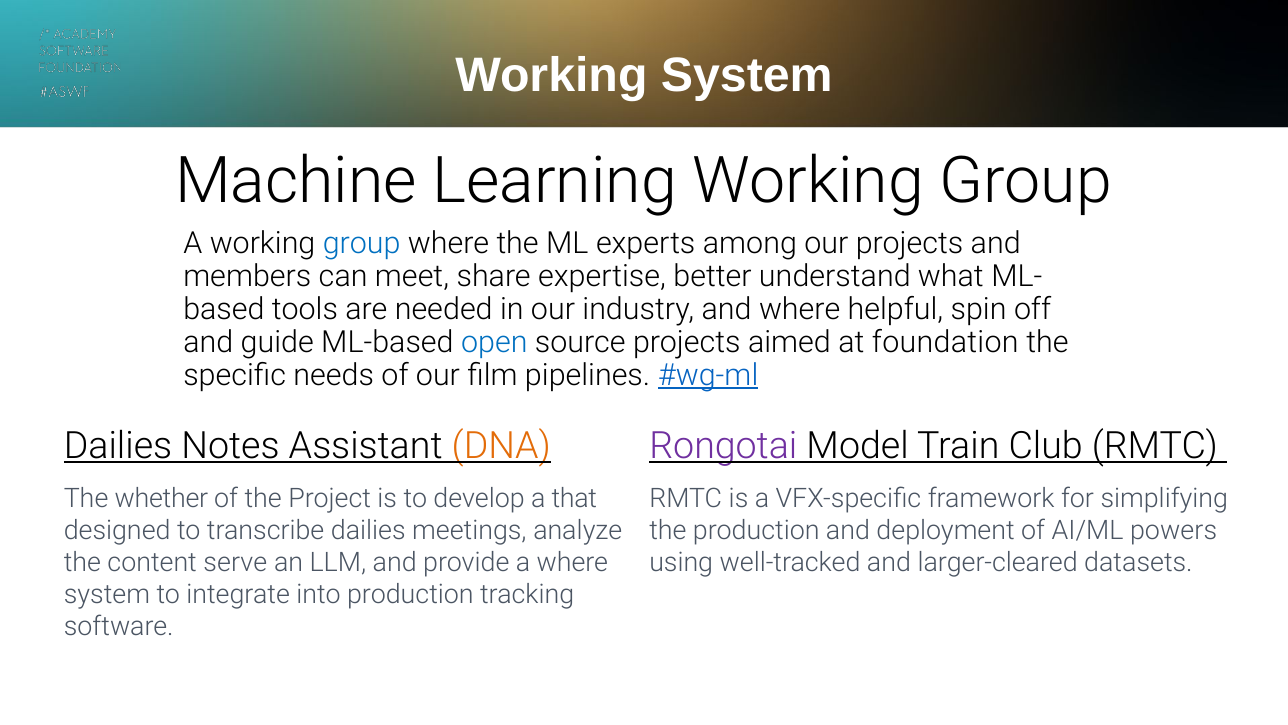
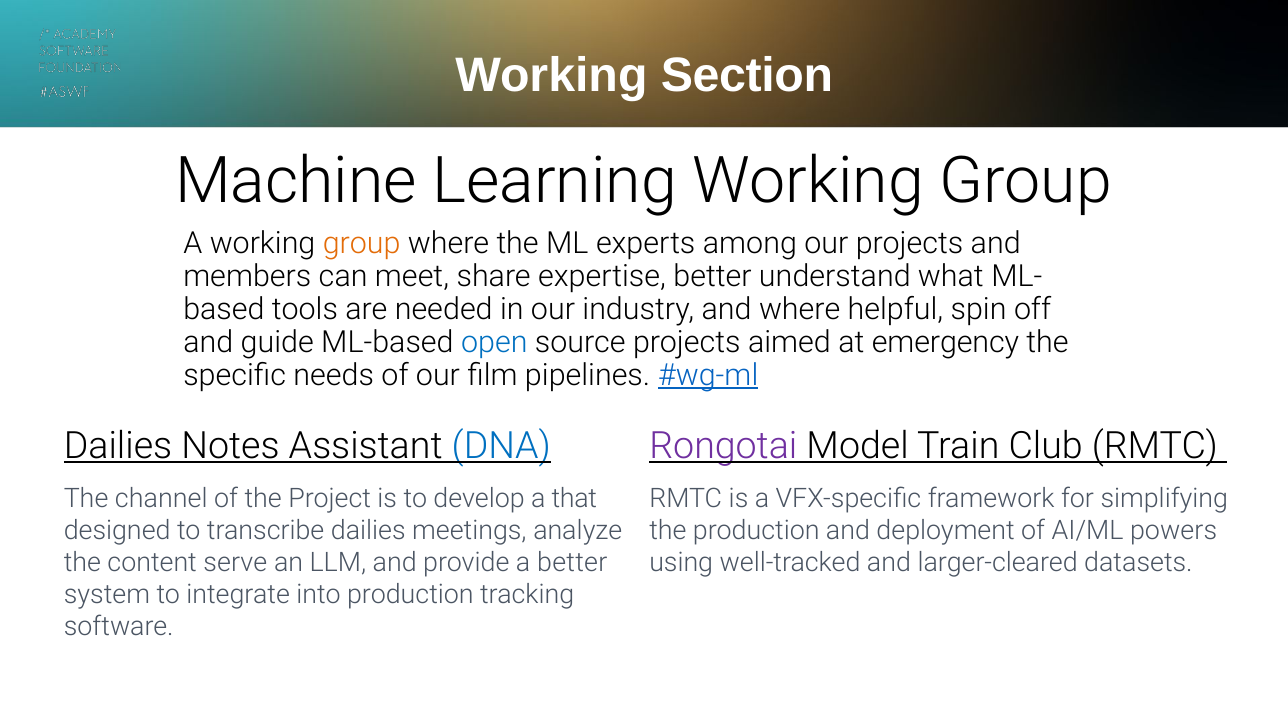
Working System: System -> Section (747, 76)
group colour: blue -> orange (362, 243)
foundation: foundation -> emergency (945, 342)
DNA colour: orange -> blue (501, 446)
whether: whether -> channel (161, 498)
a where: where -> better (572, 562)
